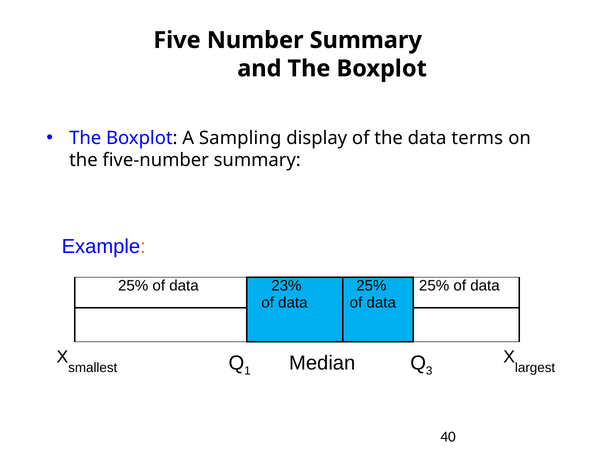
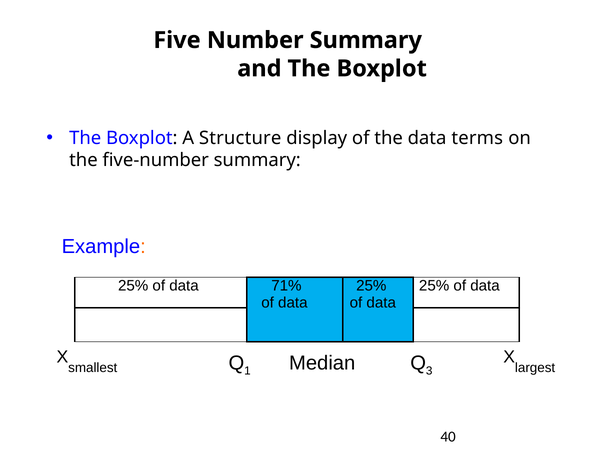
Sampling: Sampling -> Structure (240, 138)
23%: 23% -> 71% (286, 286)
